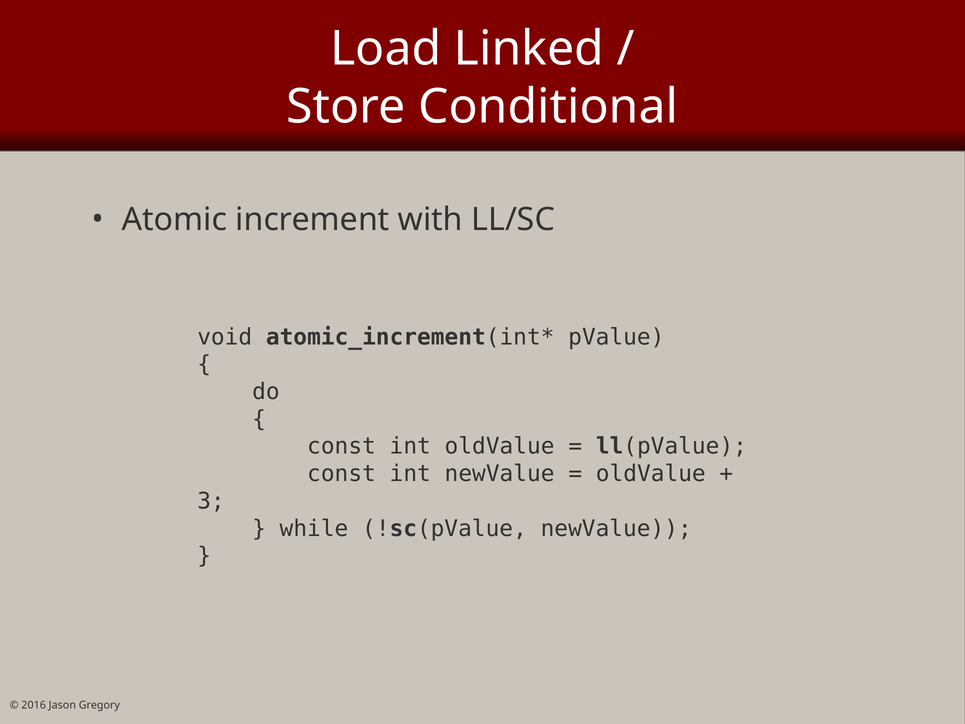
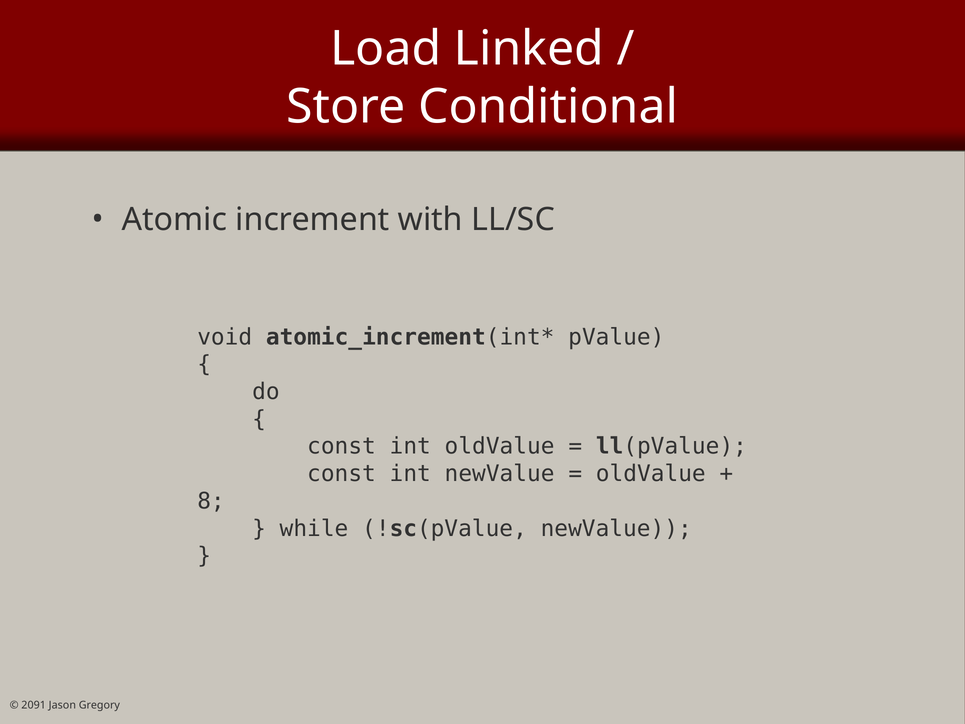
3: 3 -> 8 (211, 501)
2016: 2016 -> 2091 (34, 705)
